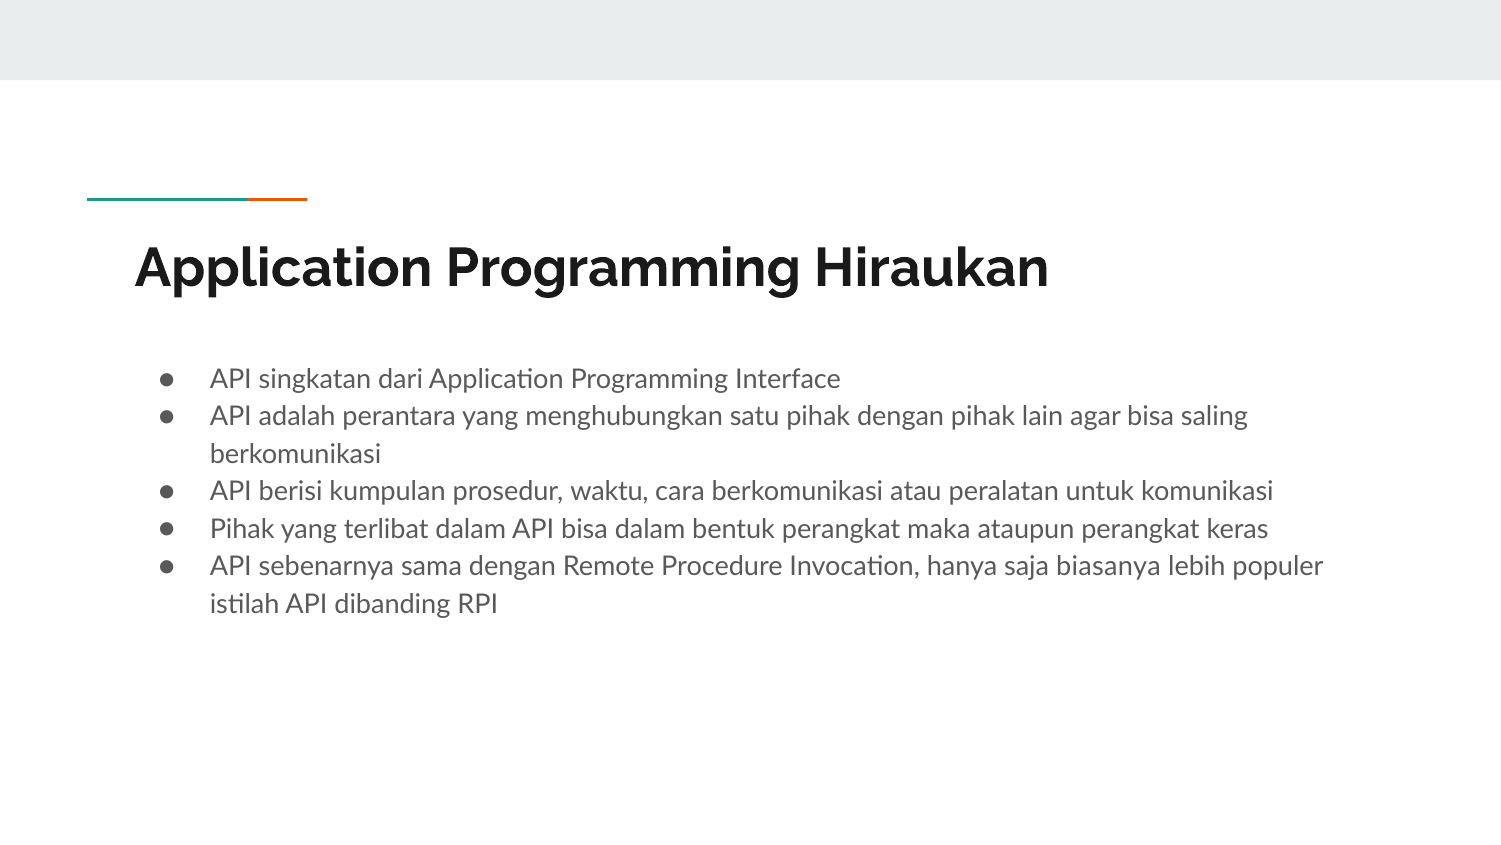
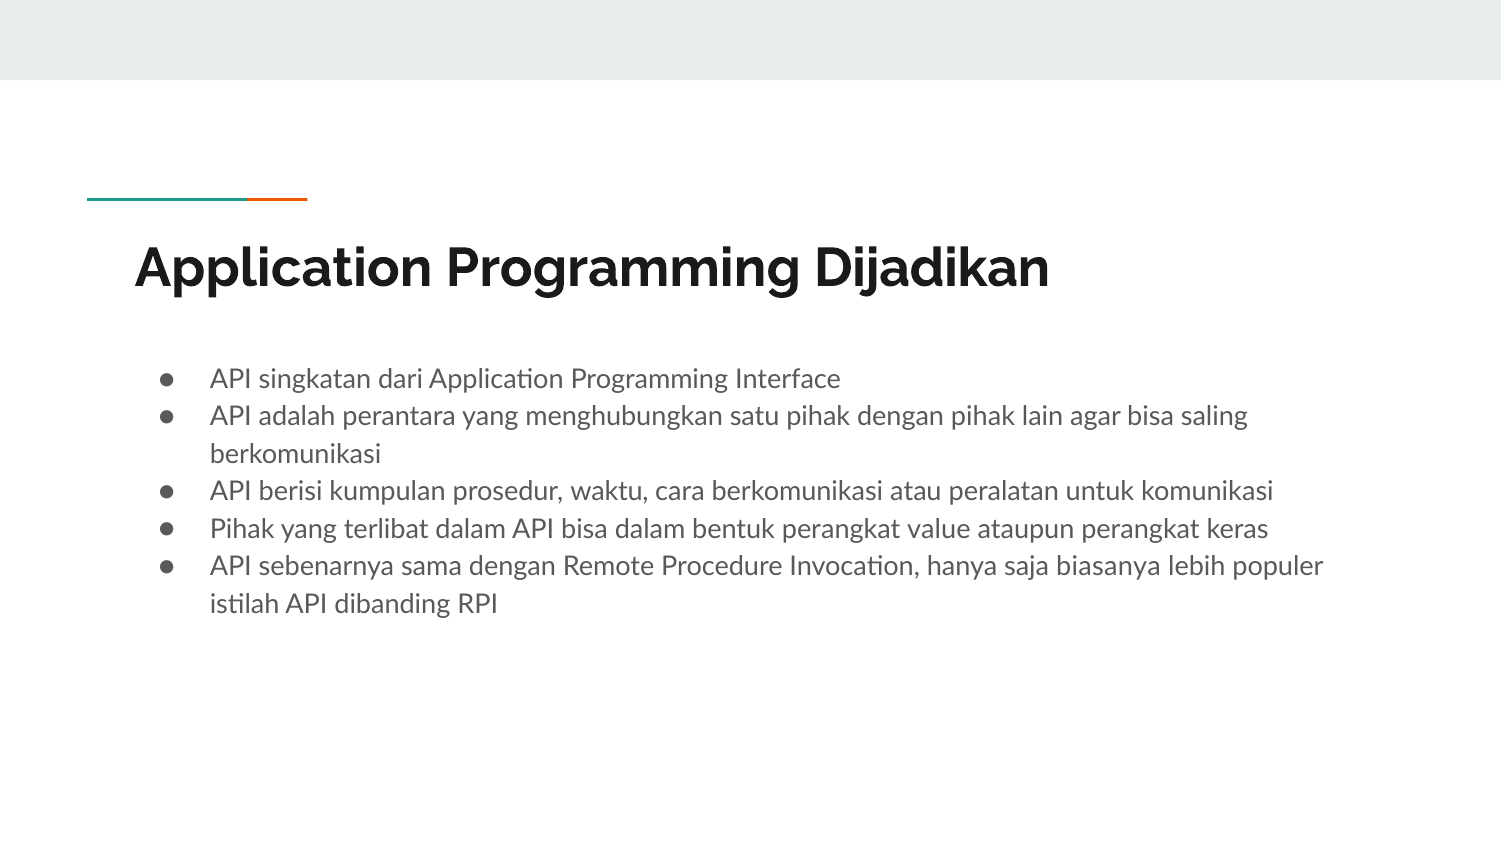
Hiraukan: Hiraukan -> Dijadikan (932, 268)
maka: maka -> value (939, 529)
